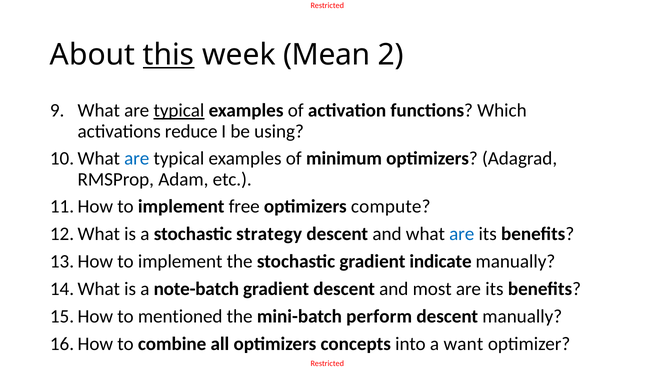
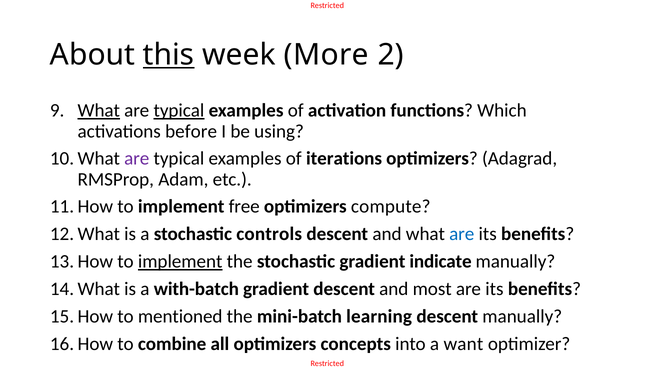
Mean: Mean -> More (326, 55)
What underline: none -> present (99, 111)
reduce: reduce -> before (191, 131)
are colour: blue -> purple (137, 159)
minimum: minimum -> iterations (344, 159)
strategy: strategy -> controls (269, 234)
implement underline: none -> present (180, 262)
note-batch: note-batch -> with-batch (196, 289)
perform: perform -> learning (379, 317)
